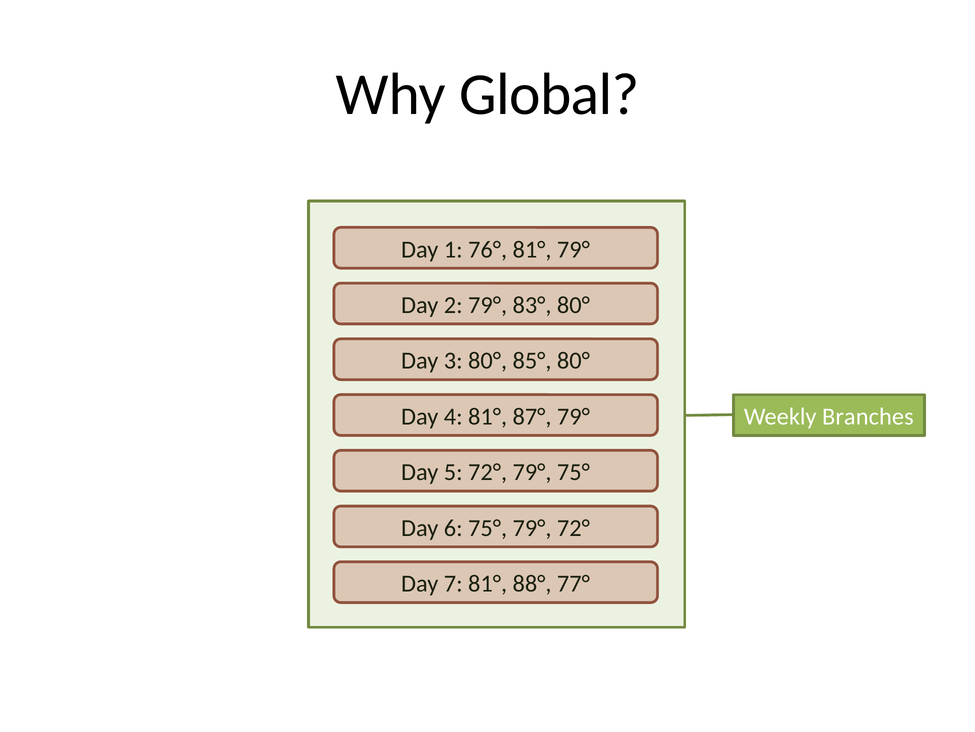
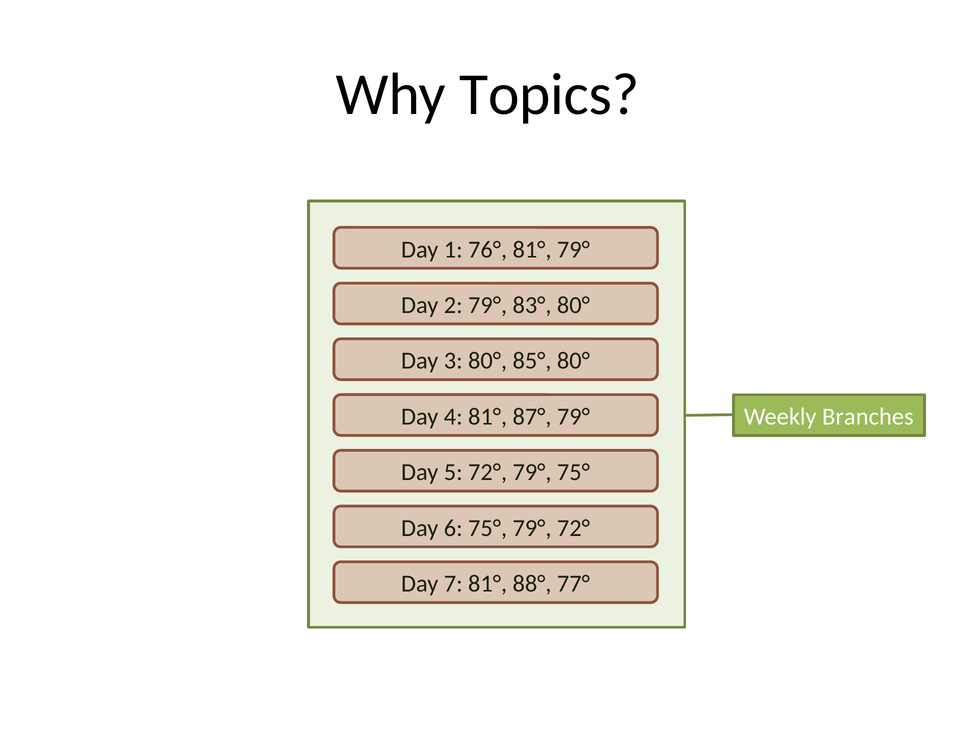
Global: Global -> Topics (549, 94)
